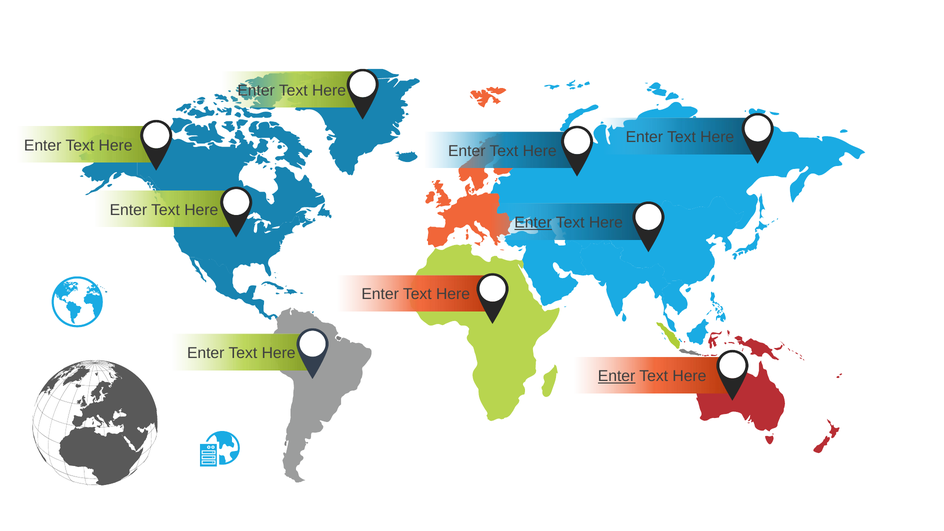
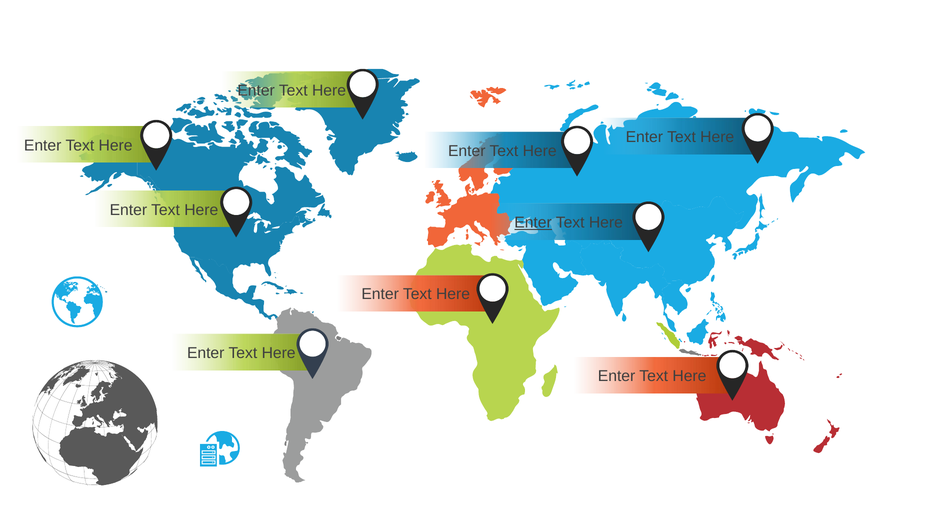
Enter underline: present -> none (617, 376)
